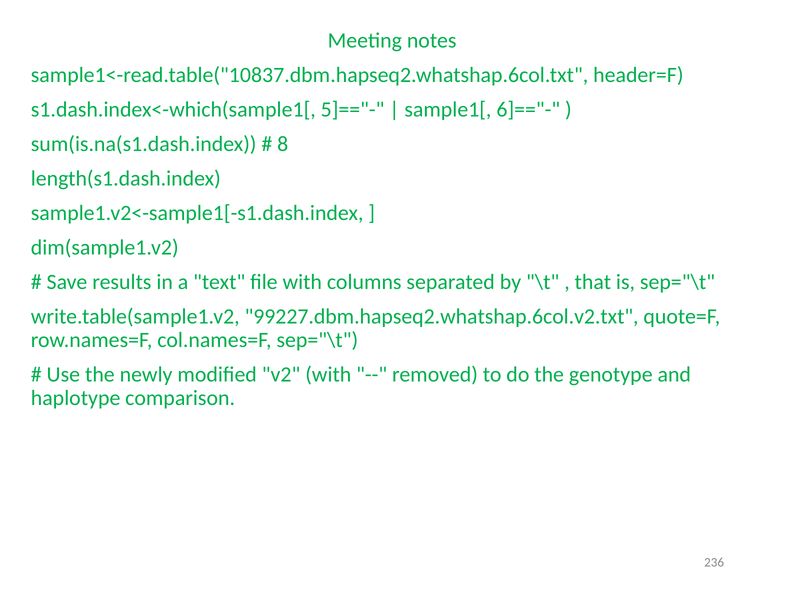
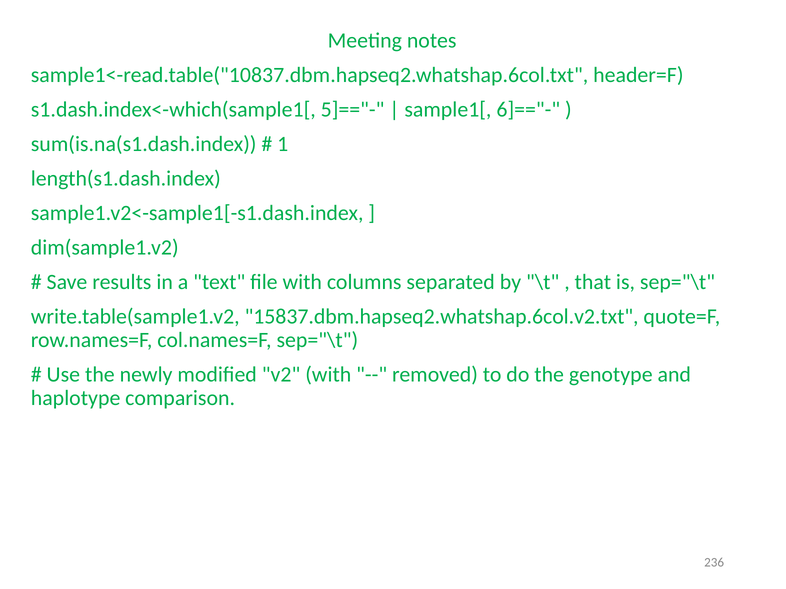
8: 8 -> 1 (283, 144)
99227.dbm.hapseq2.whatshap.6col.v2.txt: 99227.dbm.hapseq2.whatshap.6col.v2.txt -> 15837.dbm.hapseq2.whatshap.6col.v2.txt (442, 317)
